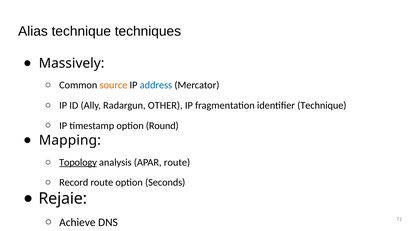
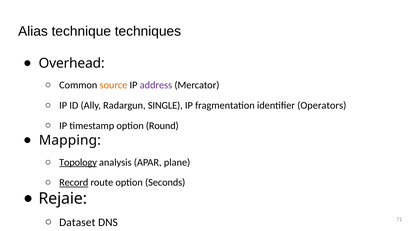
Massively: Massively -> Overhead (72, 63)
address colour: blue -> purple (156, 85)
OTHER: OTHER -> SINGLE (165, 106)
identifier Technique: Technique -> Operators (322, 106)
APAR route: route -> plane (177, 162)
Record underline: none -> present (74, 183)
Achieve: Achieve -> Dataset (77, 223)
